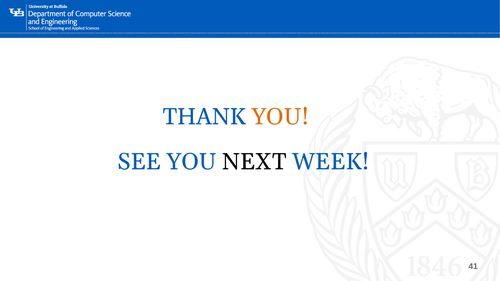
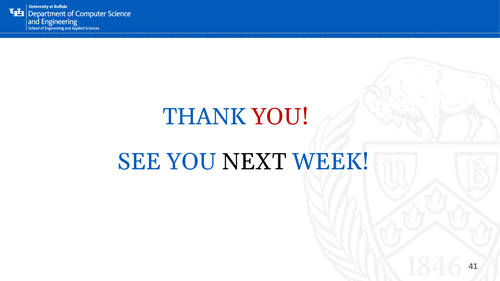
YOU colour: orange -> red (281, 117)
